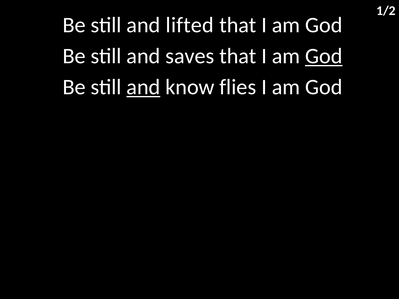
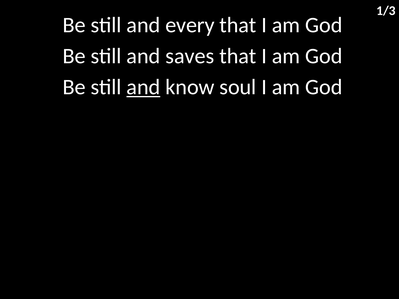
1/2: 1/2 -> 1/3 (386, 11)
lifted: lifted -> every (190, 25)
God underline: present -> none (324, 56)
flies: flies -> soul (238, 87)
